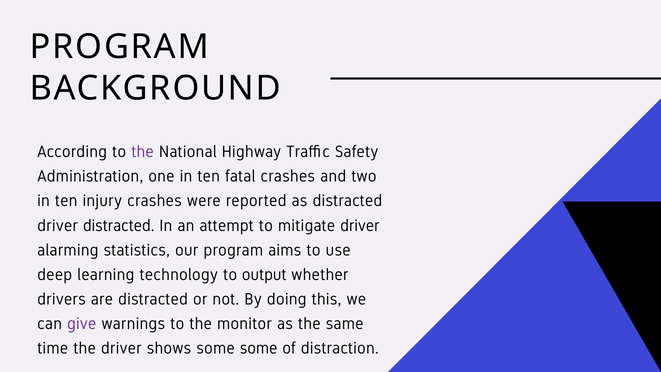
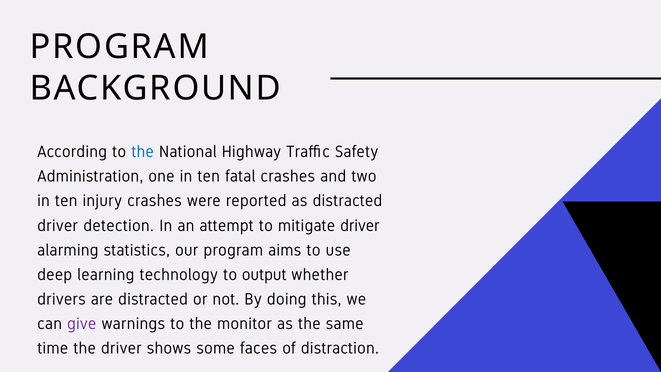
the colour: purple -> blue (143, 152)
driver distracted: distracted -> detection (119, 226)
some some: some -> faces (258, 348)
